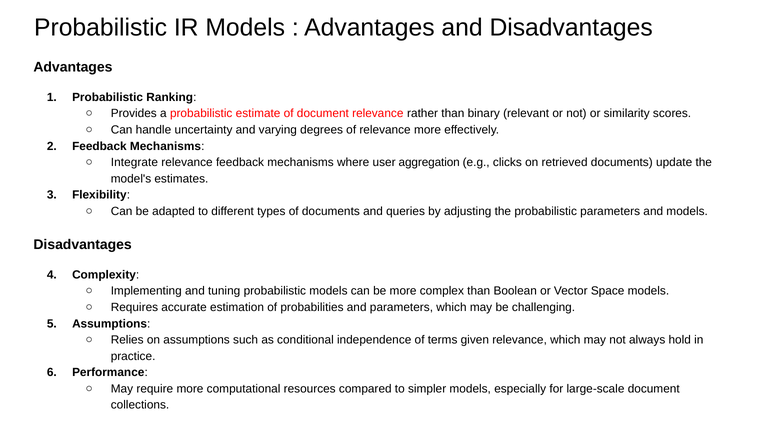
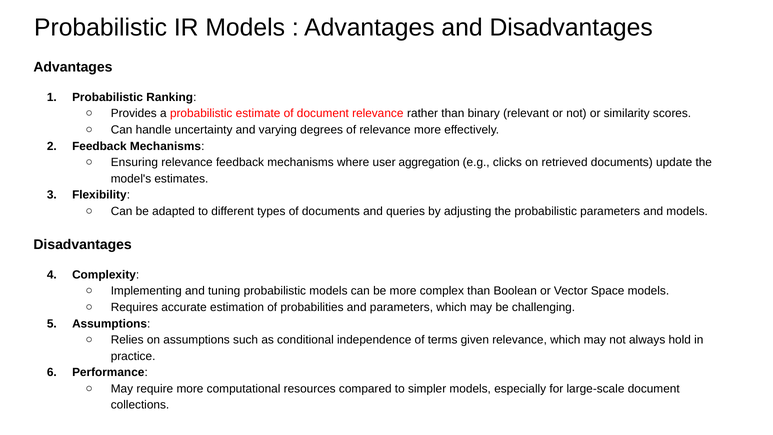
Integrate: Integrate -> Ensuring (134, 162)
